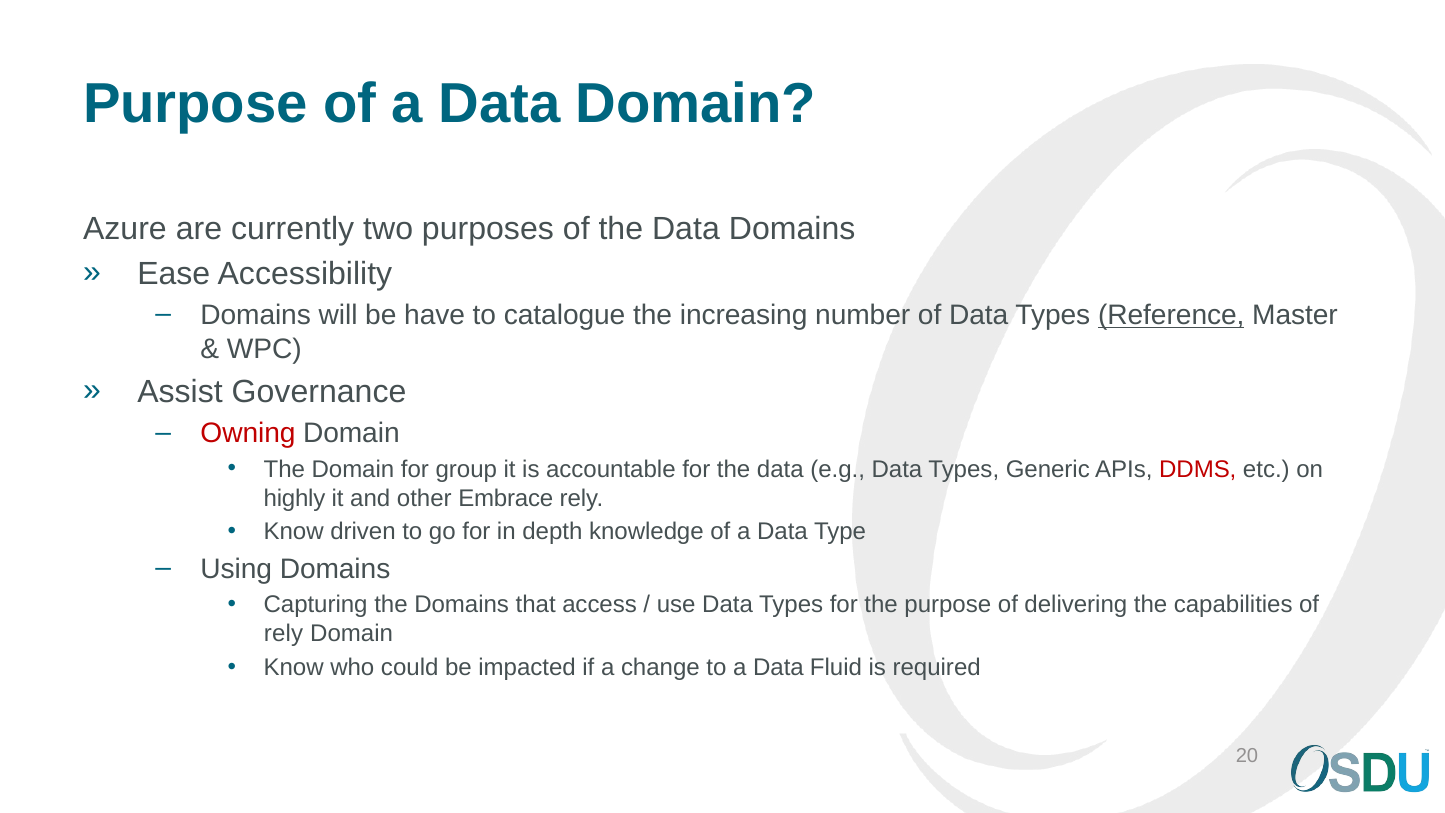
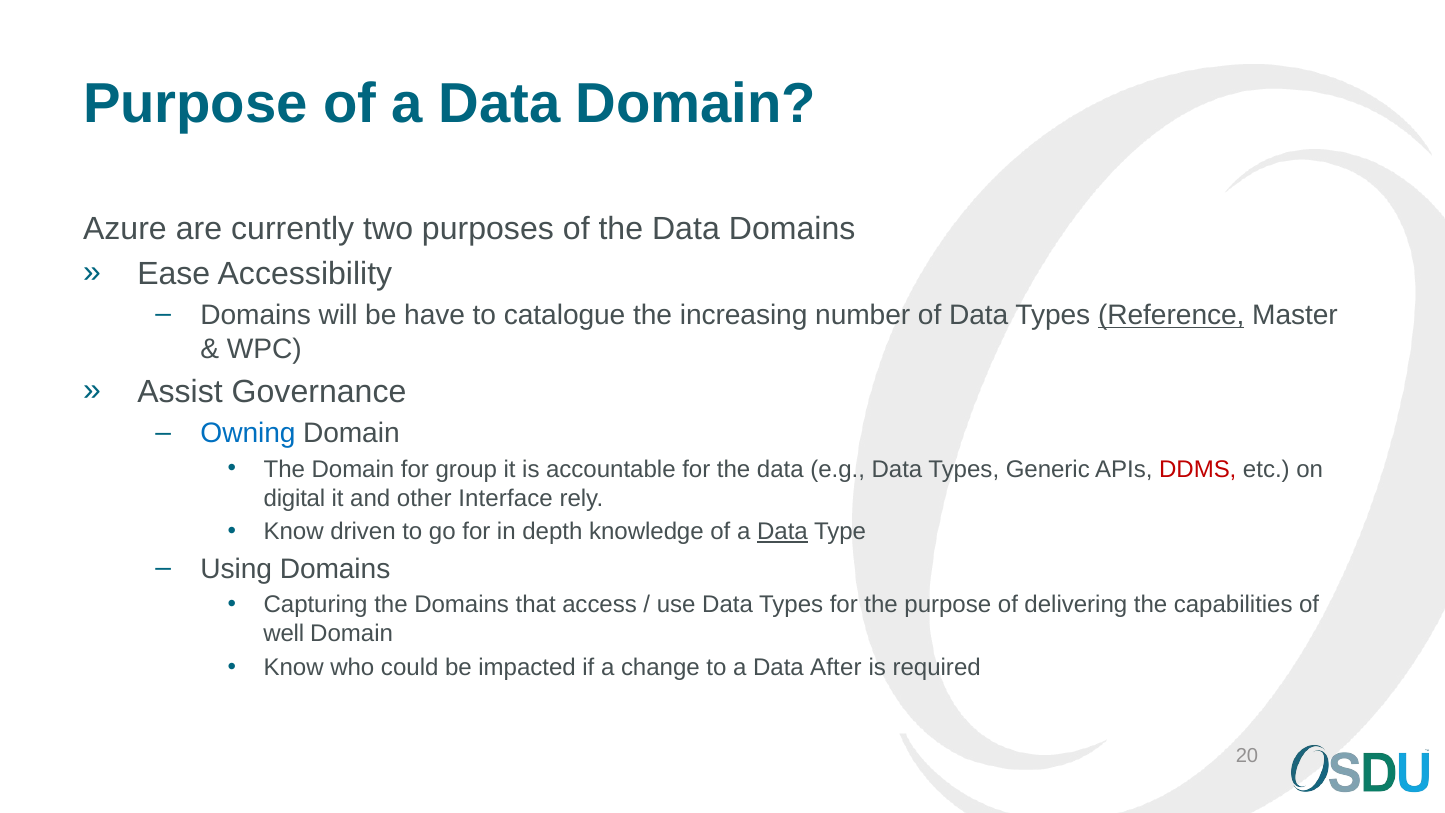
Owning colour: red -> blue (248, 433)
highly: highly -> digital (294, 498)
Embrace: Embrace -> Interface (506, 498)
Data underline: none -> present (782, 532)
rely: rely -> well (284, 634)
Fluid: Fluid -> After (836, 667)
